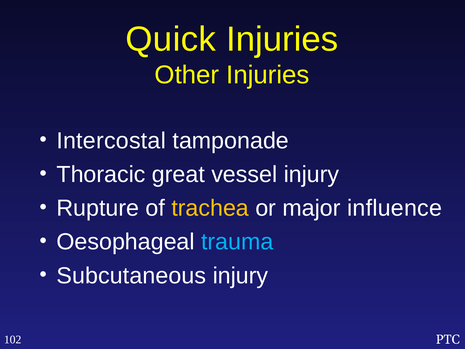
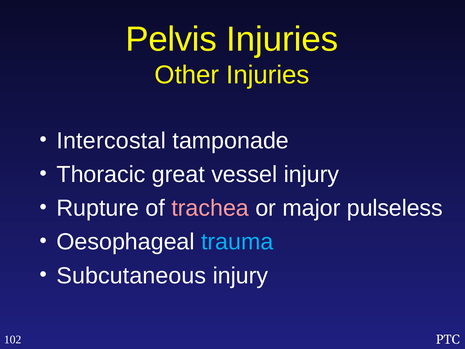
Quick: Quick -> Pelvis (171, 39)
trachea colour: yellow -> pink (210, 208)
influence: influence -> pulseless (395, 208)
